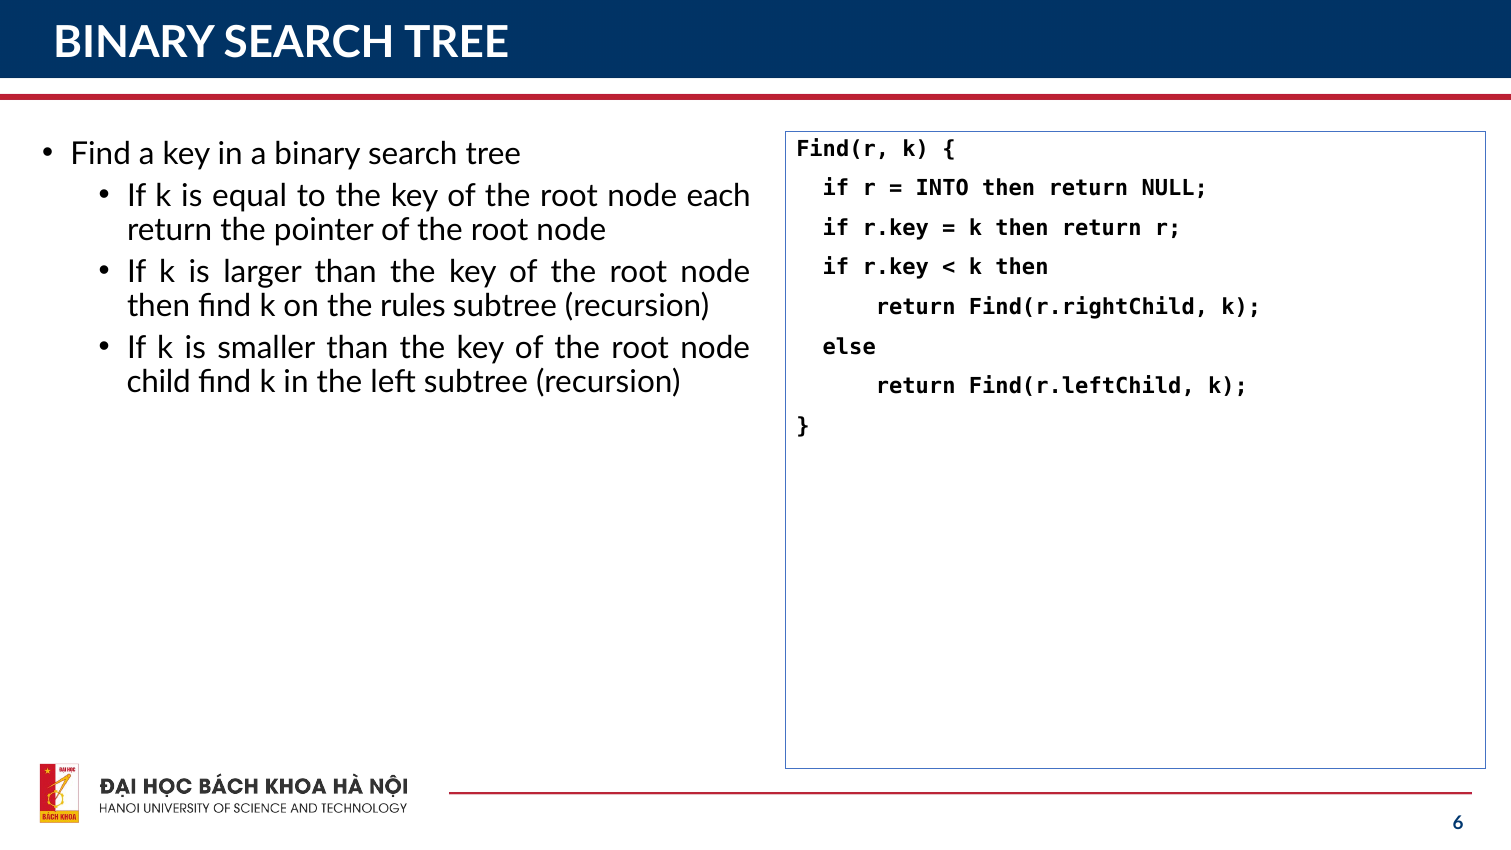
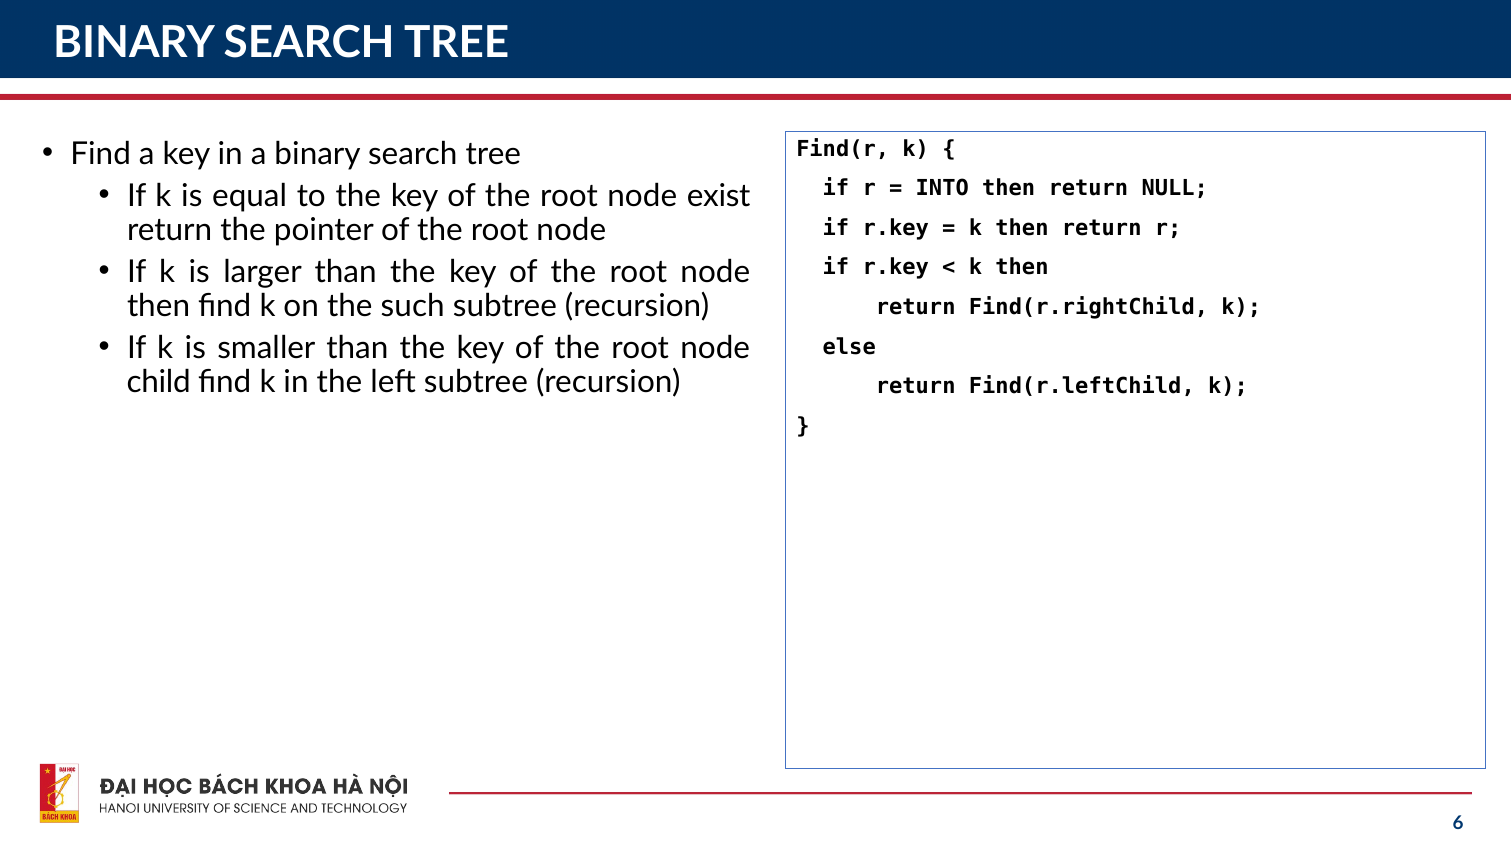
each: each -> exist (719, 196)
rules: rules -> such (413, 306)
